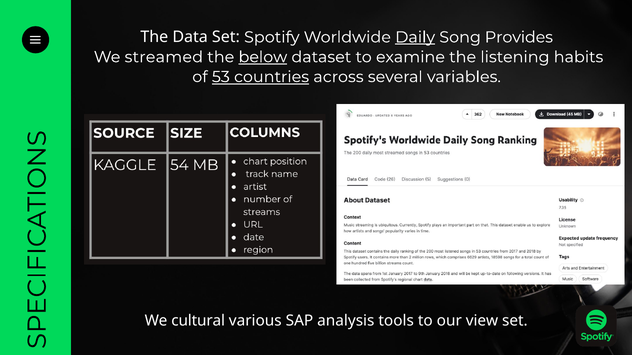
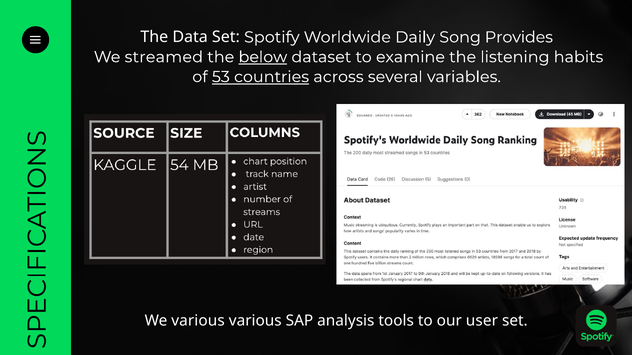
Daily underline: present -> none (415, 37)
We cultural: cultural -> various (198, 321)
view: view -> user (482, 321)
